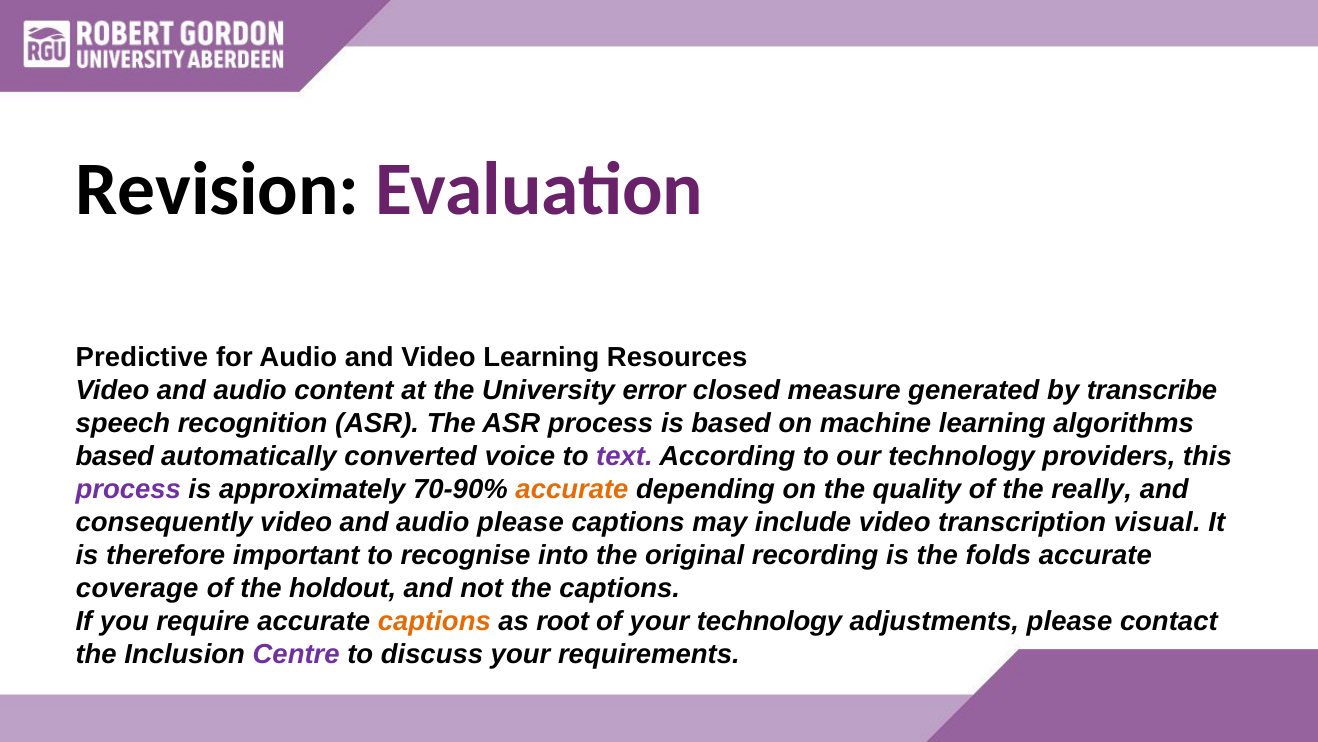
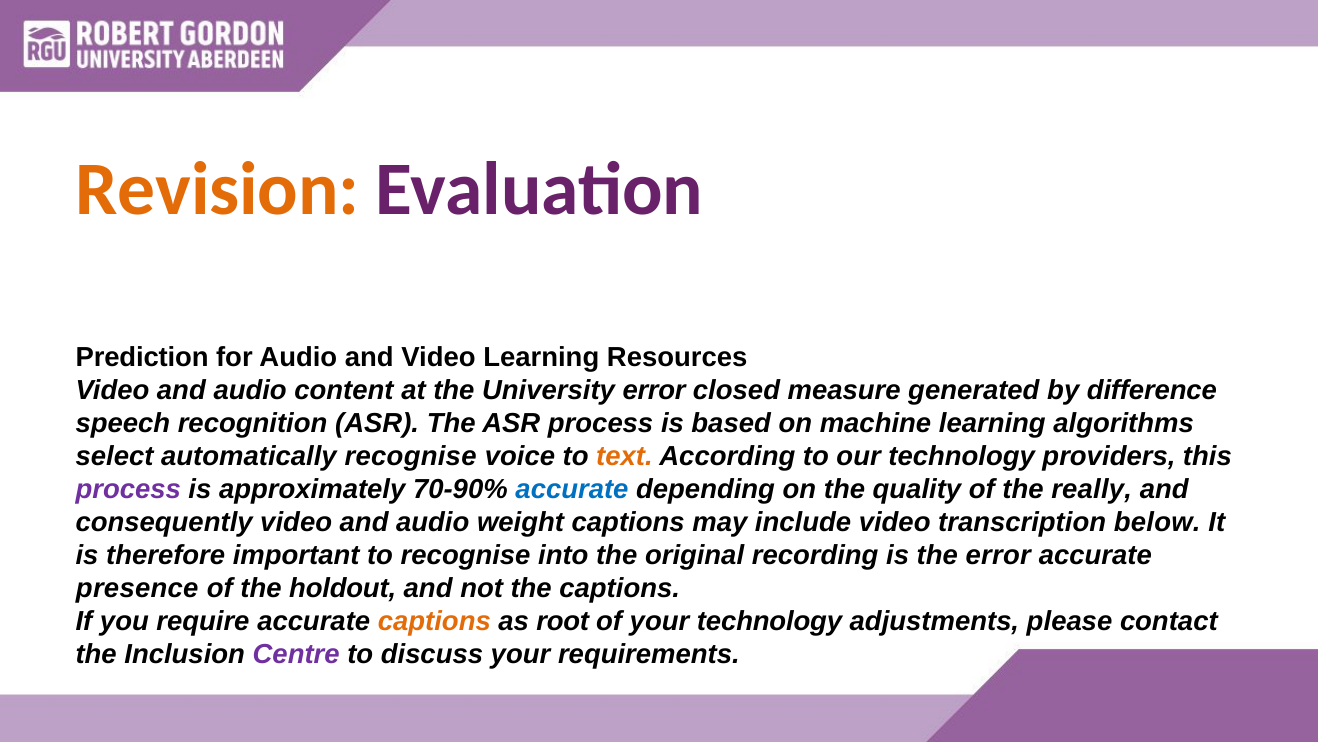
Revision colour: black -> orange (217, 190)
Predictive: Predictive -> Prediction (142, 357)
transcribe: transcribe -> difference (1152, 390)
based: based -> select (115, 456)
automatically converted: converted -> recognise (411, 456)
text colour: purple -> orange (624, 456)
accurate colour: orange -> blue (572, 489)
audio please: please -> weight (521, 522)
visual: visual -> below (1157, 522)
the folds: folds -> error (998, 555)
coverage: coverage -> presence (137, 588)
